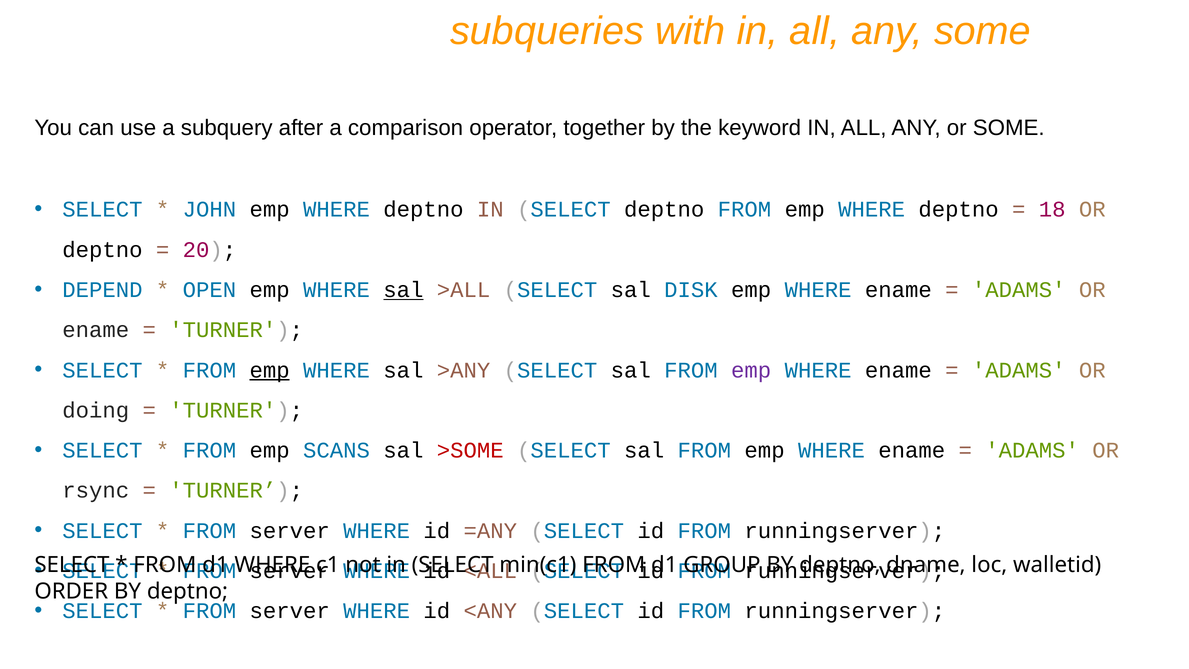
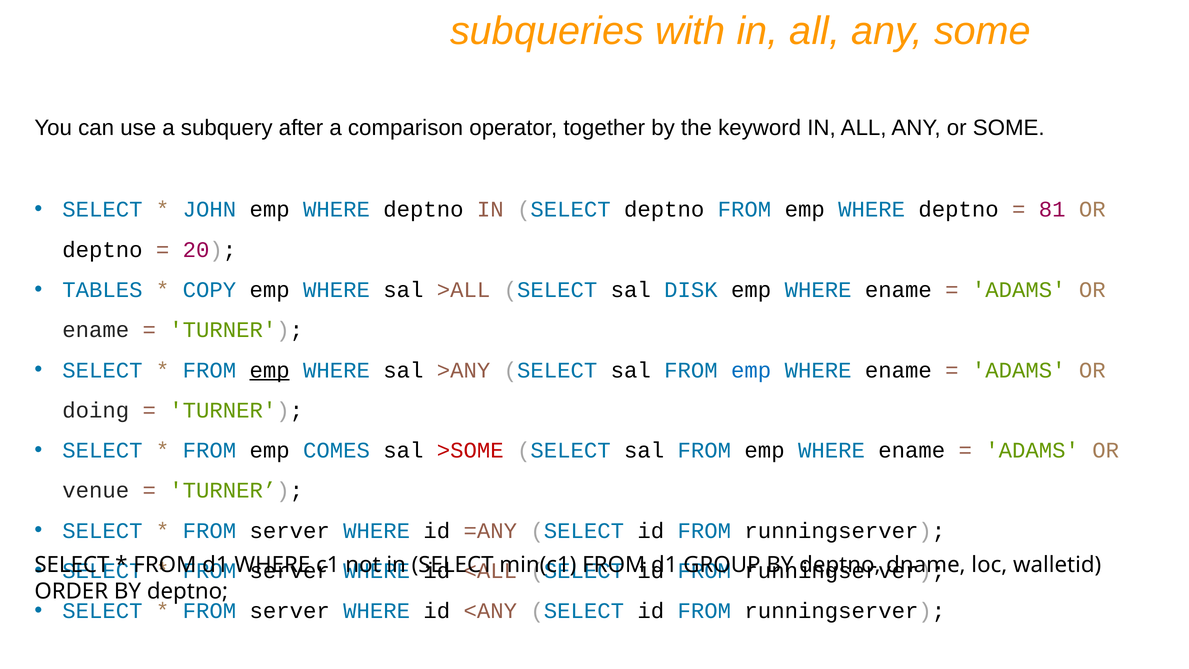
18: 18 -> 81 (1052, 210)
DEPEND: DEPEND -> TABLES (102, 290)
OPEN: OPEN -> COPY (209, 290)
sal underline: present -> none (403, 290)
emp colour: purple -> blue (751, 370)
SCANS: SCANS -> COMES (337, 450)
rsync: rsync -> venue (96, 490)
